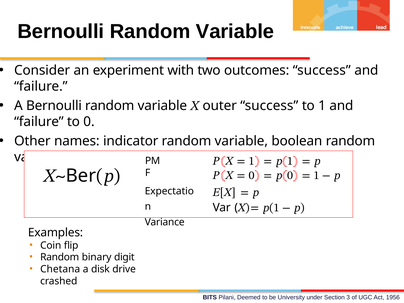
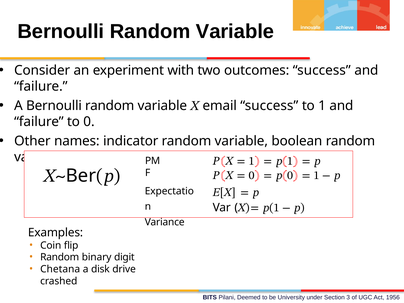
outer: outer -> email (220, 106)
